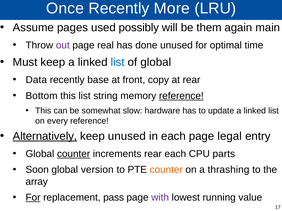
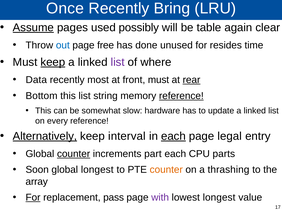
More: More -> Bring (172, 8)
Assume underline: none -> present (33, 28)
them: them -> table (209, 28)
main: main -> clear (268, 28)
out colour: purple -> blue (63, 45)
real: real -> free (106, 45)
optimal: optimal -> resides (226, 45)
keep underline: none -> present (53, 62)
list colour: blue -> purple (118, 62)
of global: global -> where (156, 62)
base: base -> most (98, 80)
front copy: copy -> must (158, 80)
rear underline: none -> present (192, 80)
keep unused: unused -> interval (127, 136)
each underline: none -> present (173, 136)
increments rear: rear -> part (153, 154)
global version: version -> longest (97, 170)
lowest running: running -> longest (219, 198)
